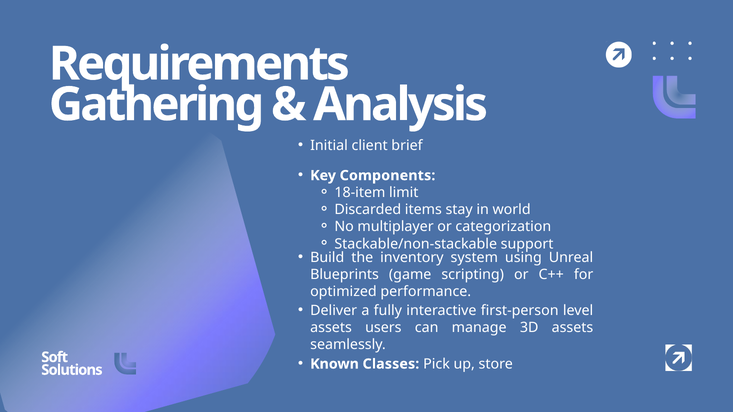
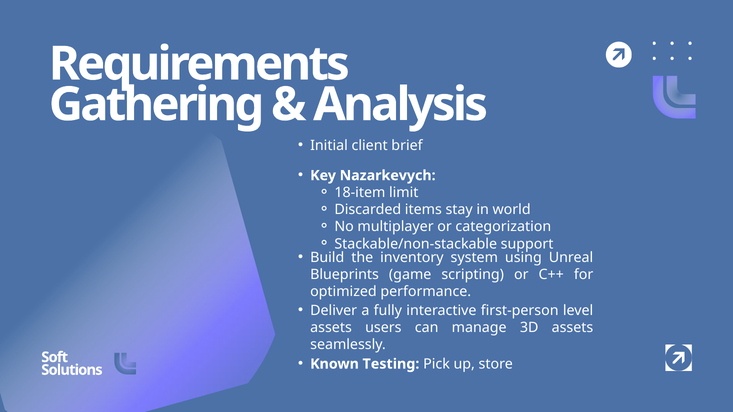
Components: Components -> Nazarkevych (388, 176)
Classes: Classes -> Testing (391, 364)
